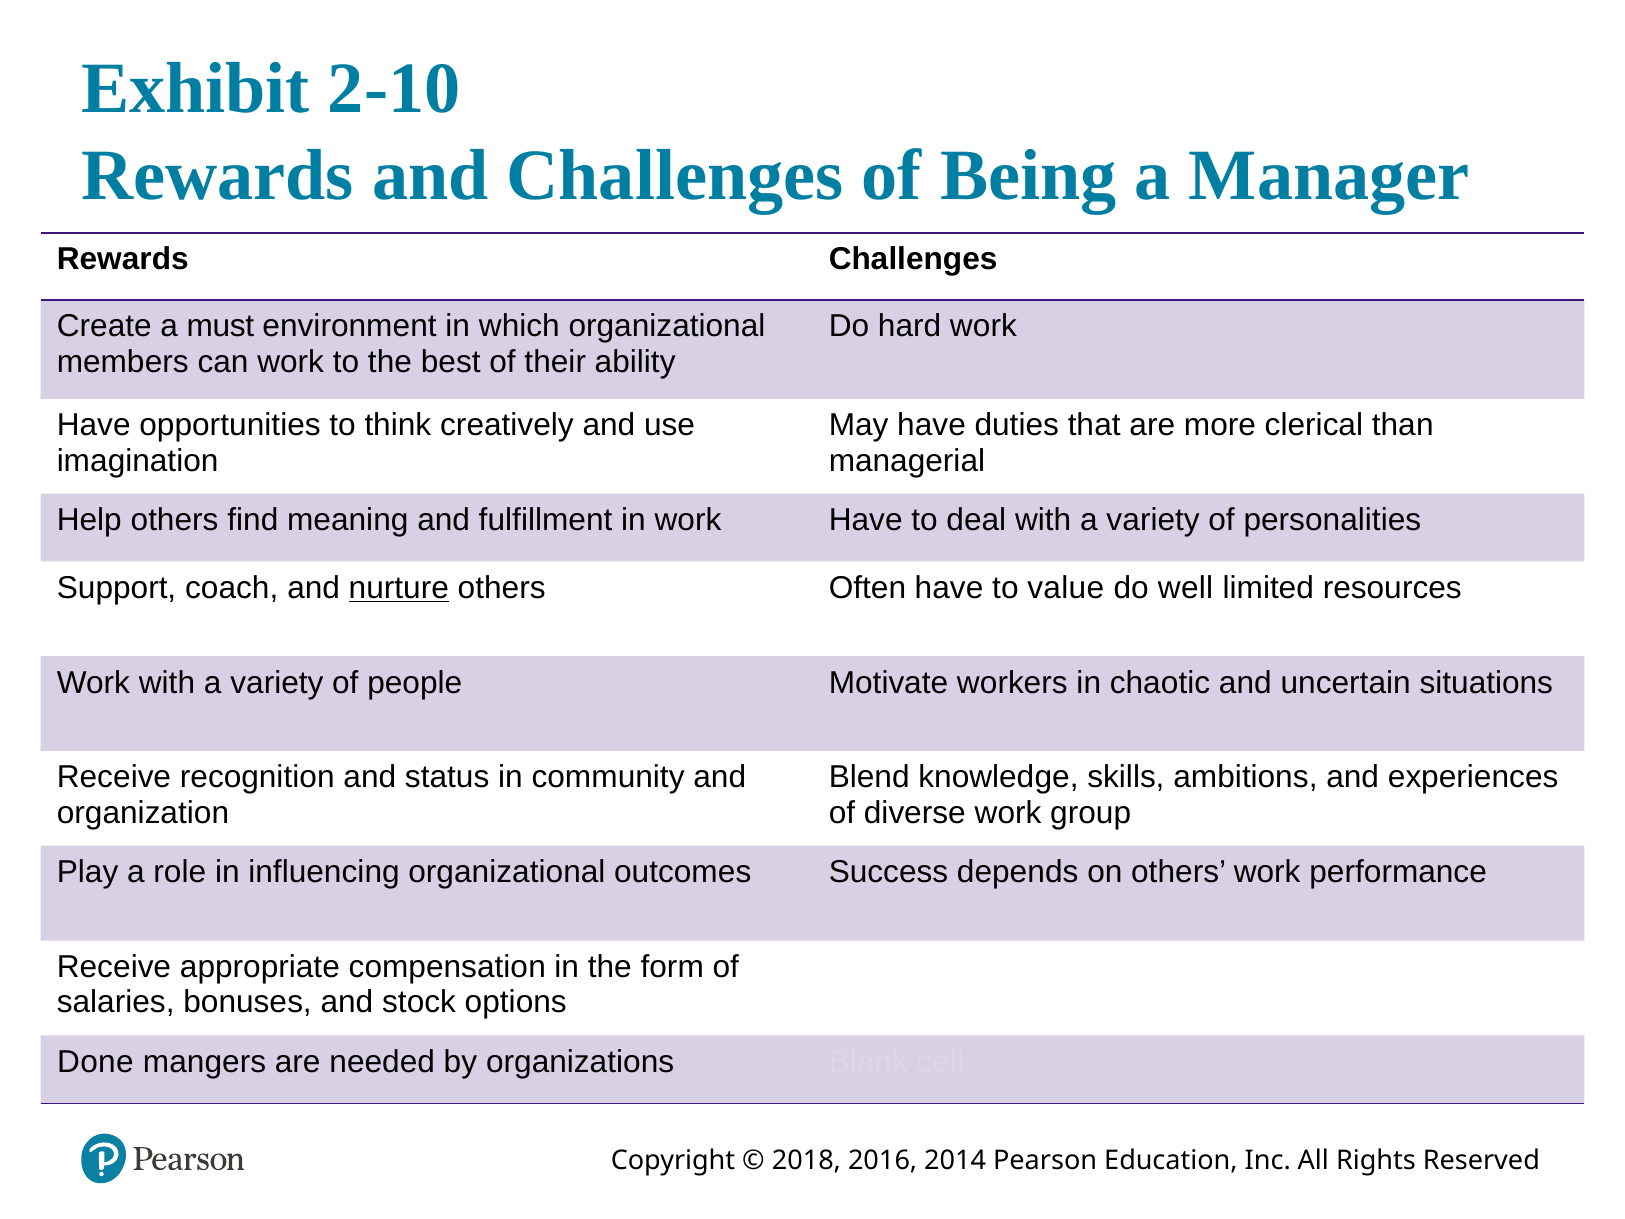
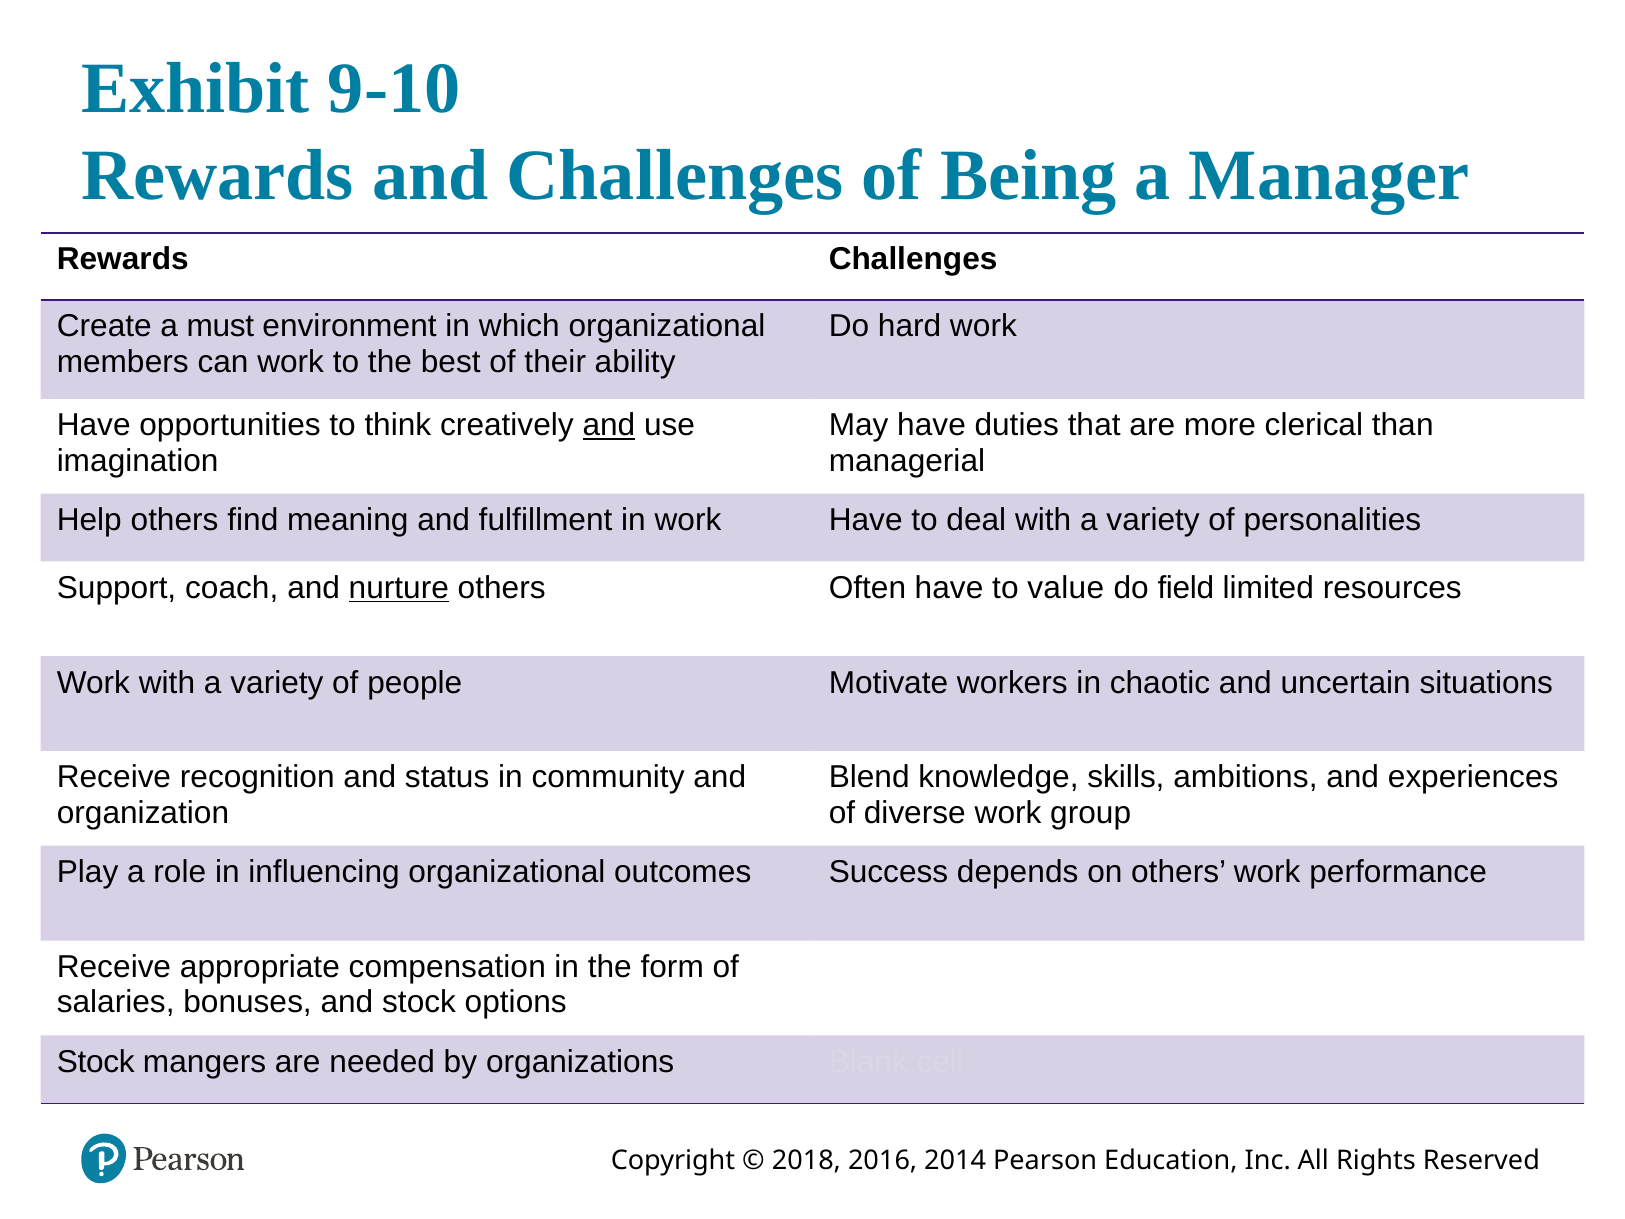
2-10: 2-10 -> 9-10 (394, 89)
and underline: none -> present (609, 425)
well: well -> field (1186, 588)
Done: Done -> Stock (96, 1061)
